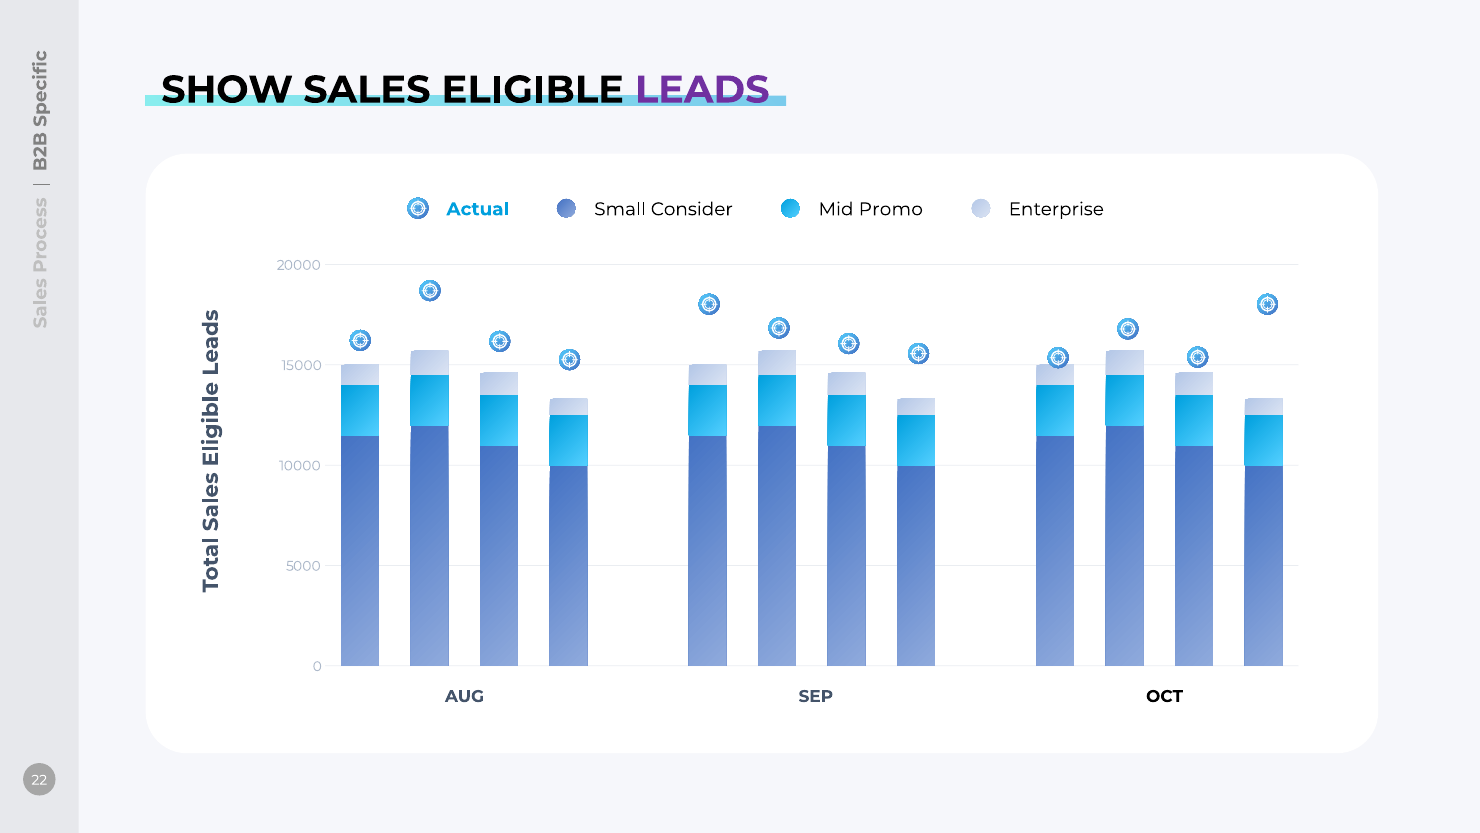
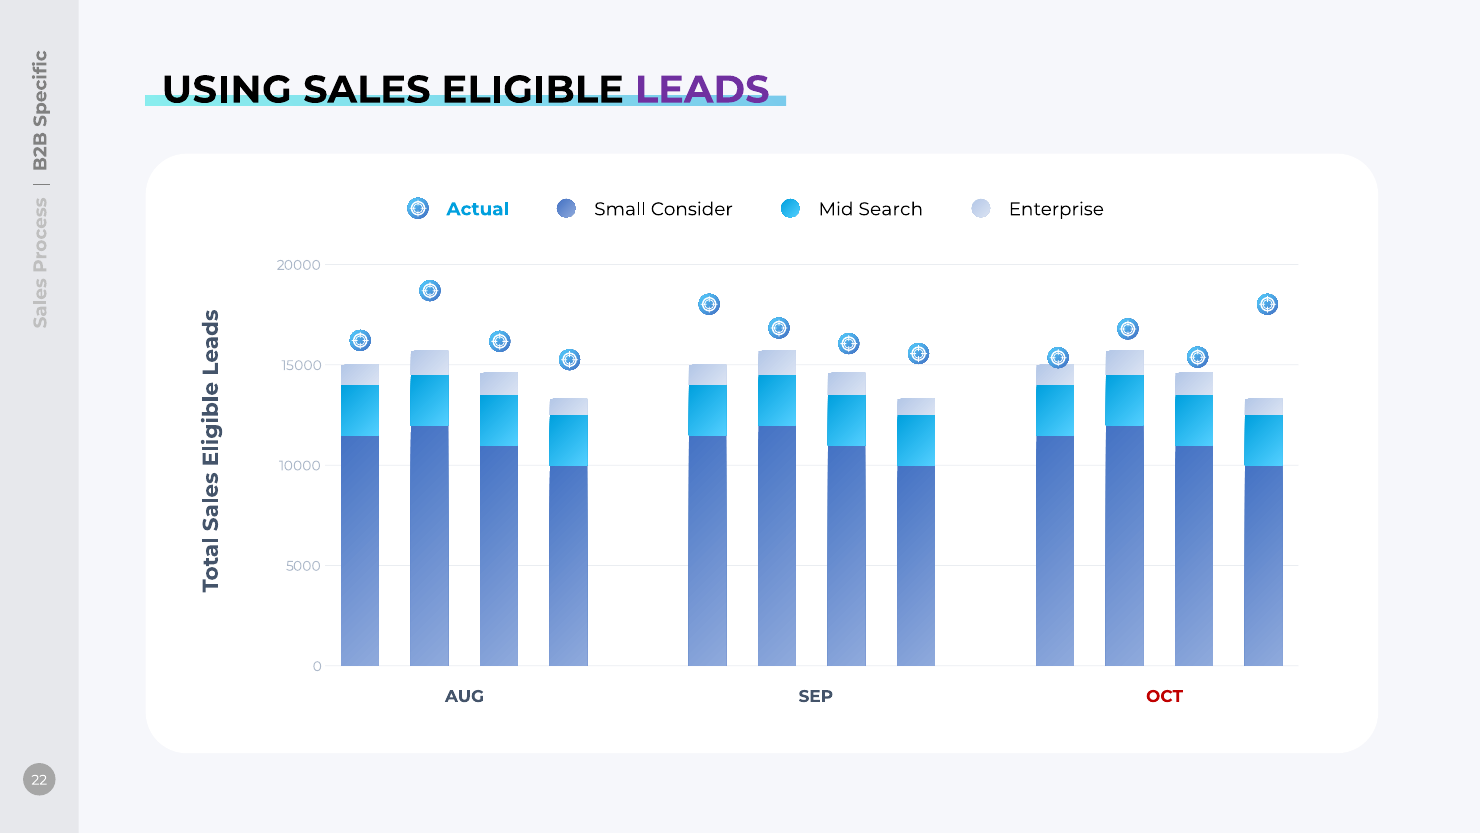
SHOW: SHOW -> USING (227, 90)
Promo: Promo -> Search (891, 209)
OCT colour: black -> red (1165, 696)
